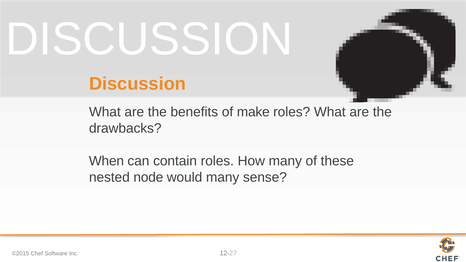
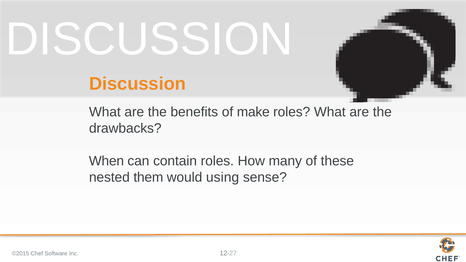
node: node -> them (148, 177)
would many: many -> using (223, 177)
